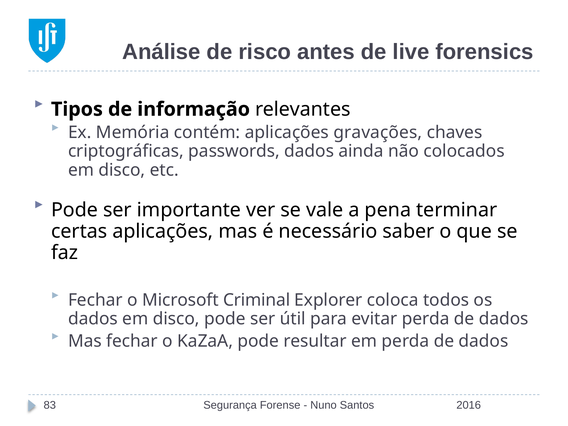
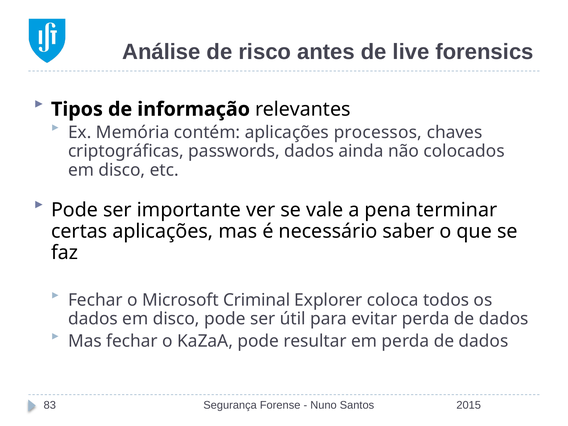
gravações: gravações -> processos (378, 132)
2016: 2016 -> 2015 (469, 405)
